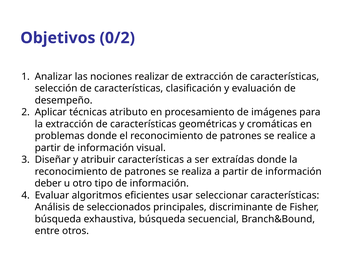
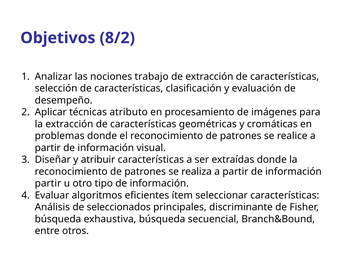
0/2: 0/2 -> 8/2 (117, 38)
realizar: realizar -> trabajo (152, 77)
deber: deber -> partir (48, 183)
usar: usar -> ítem (182, 195)
